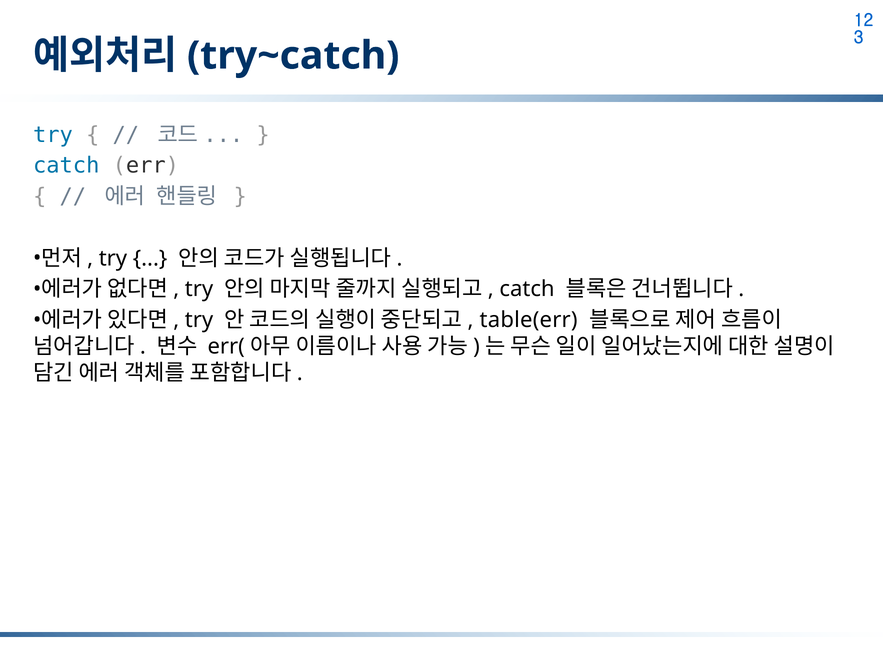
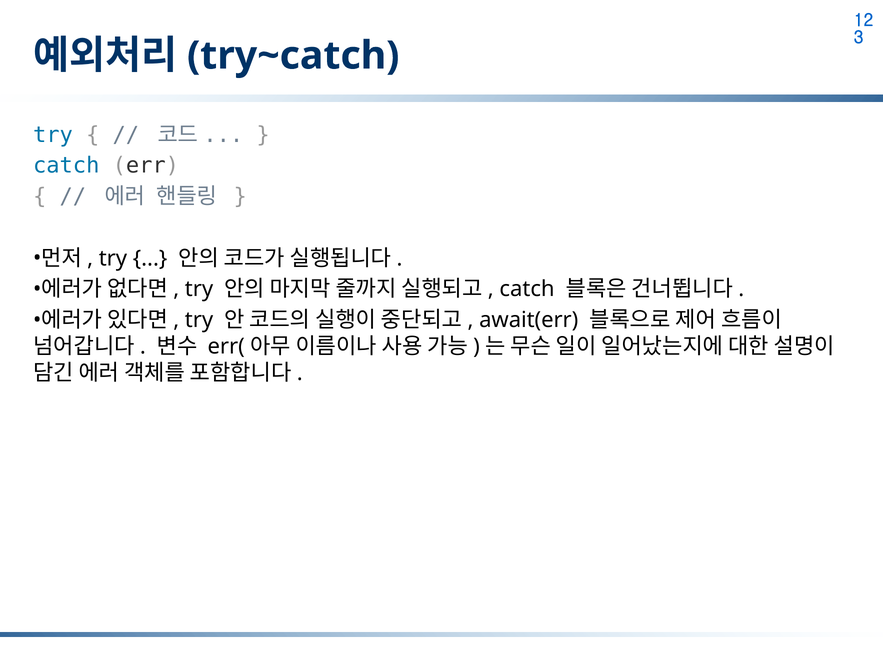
table(err: table(err -> await(err (529, 320)
